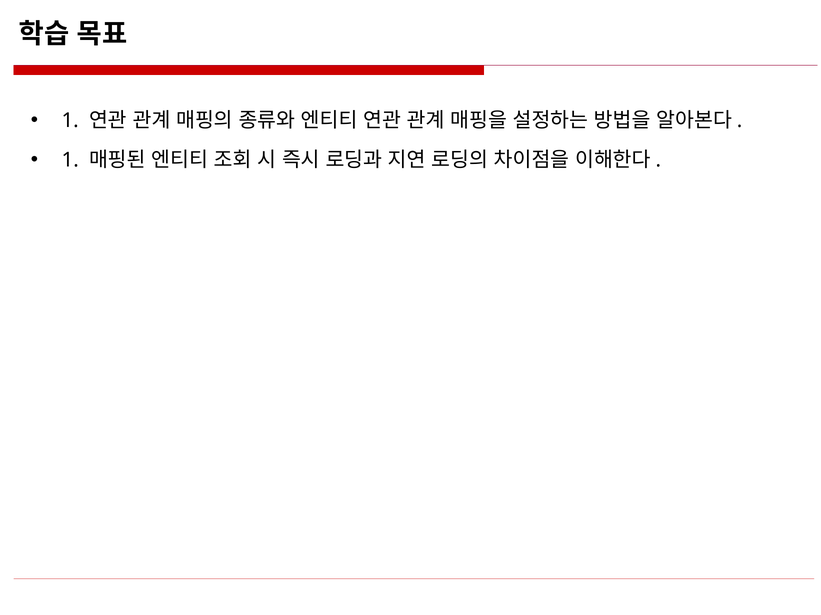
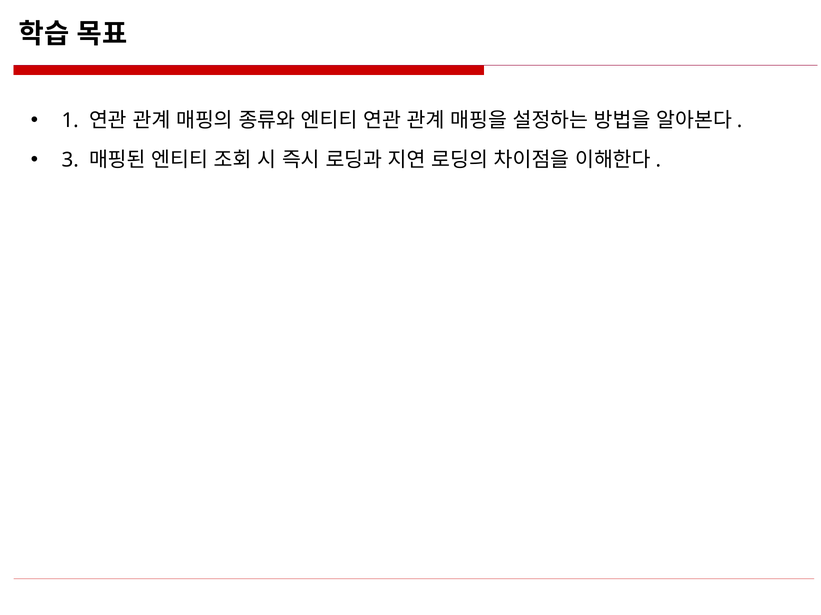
1: 1 -> 3 (70, 160)
